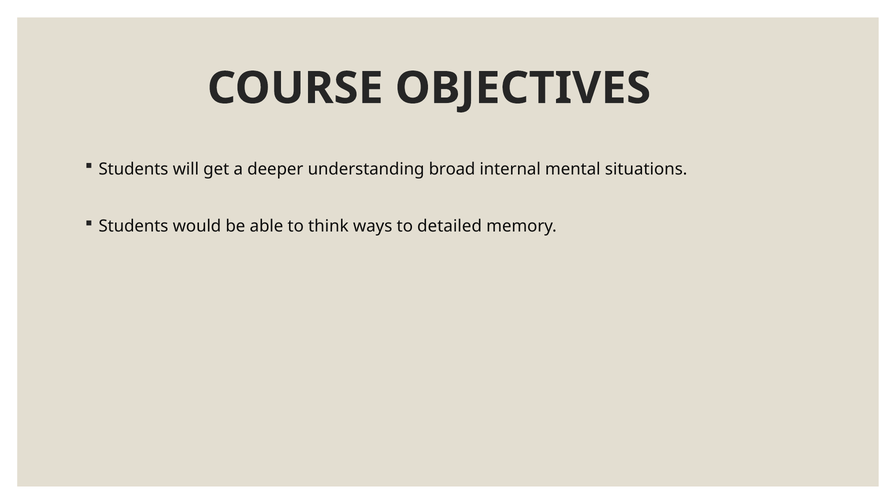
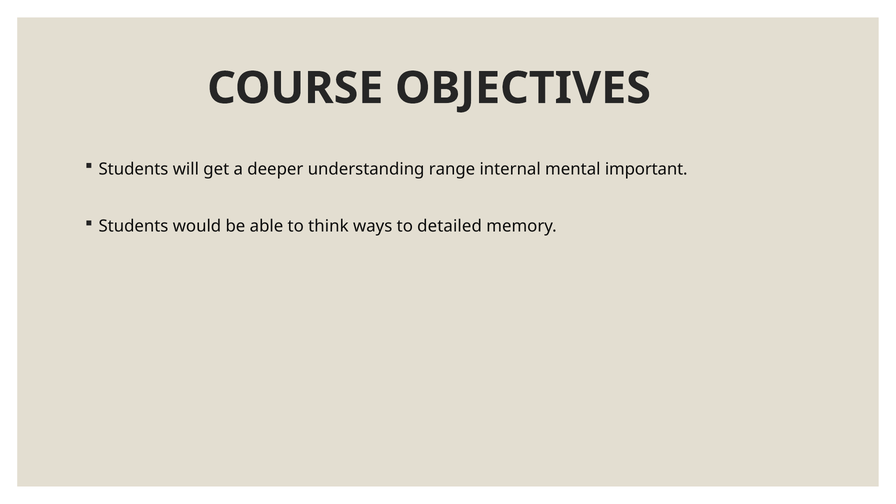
broad: broad -> range (452, 169)
situations: situations -> important (646, 169)
